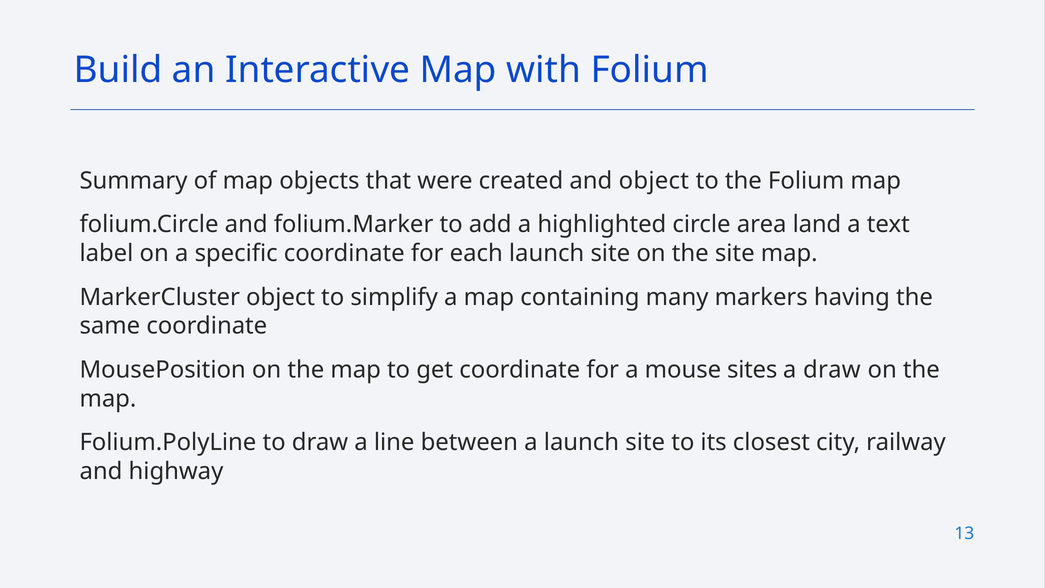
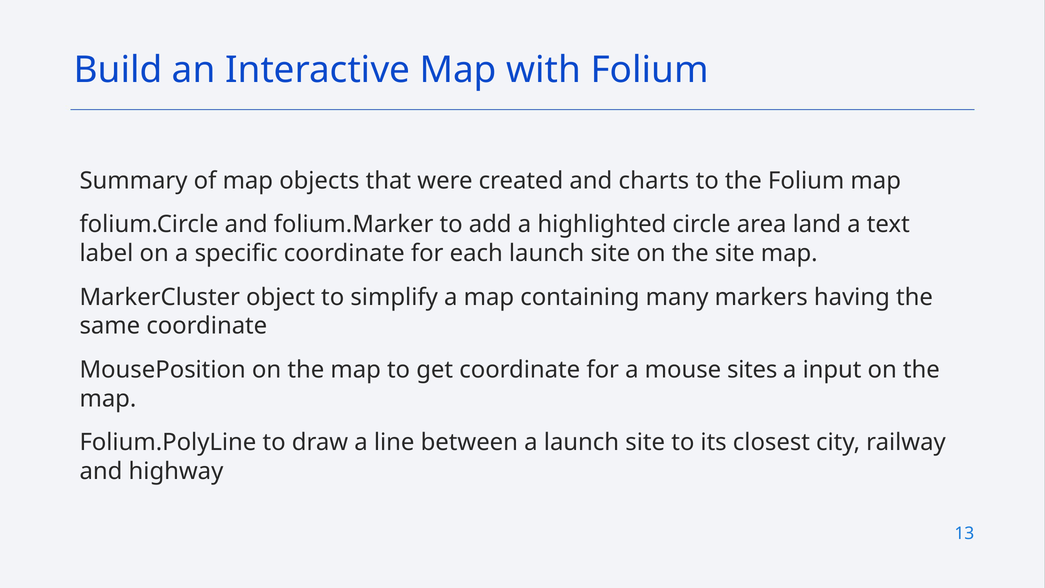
and object: object -> charts (654, 181)
a draw: draw -> input (832, 370)
